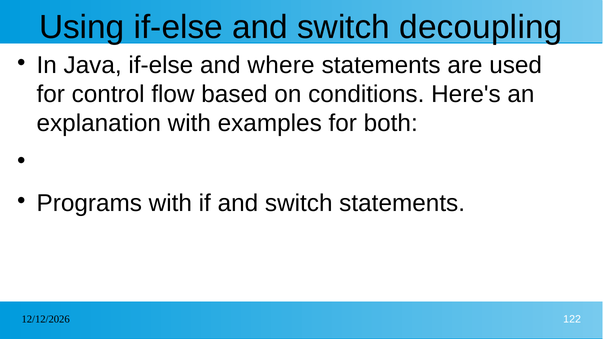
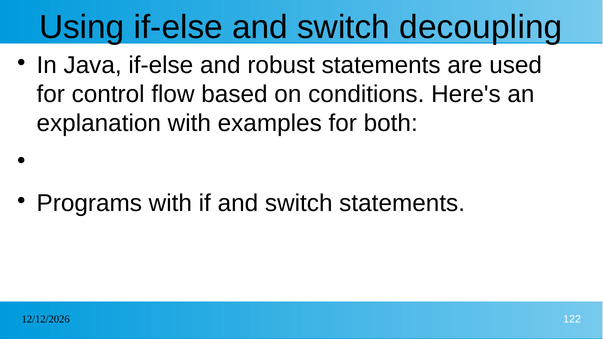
where: where -> robust (281, 65)
